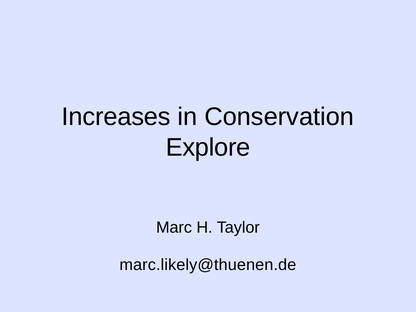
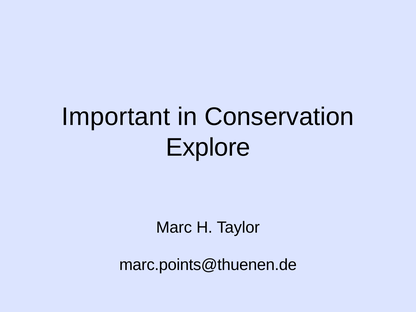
Increases: Increases -> Important (116, 117)
marc.likely@thuenen.de: marc.likely@thuenen.de -> marc.points@thuenen.de (208, 265)
